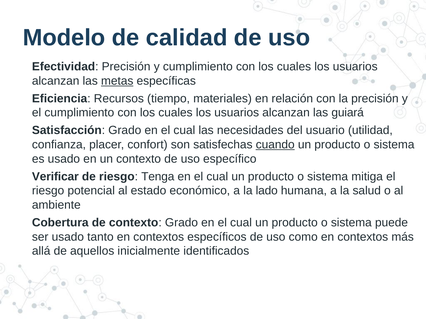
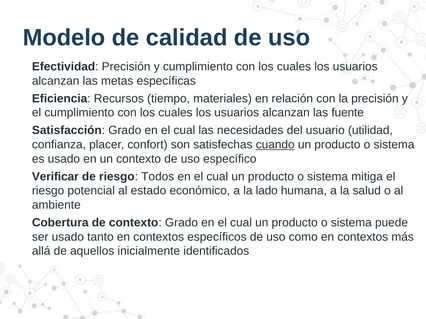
metas underline: present -> none (117, 81)
guiará: guiará -> fuente (348, 113)
Tenga: Tenga -> Todos (158, 177)
